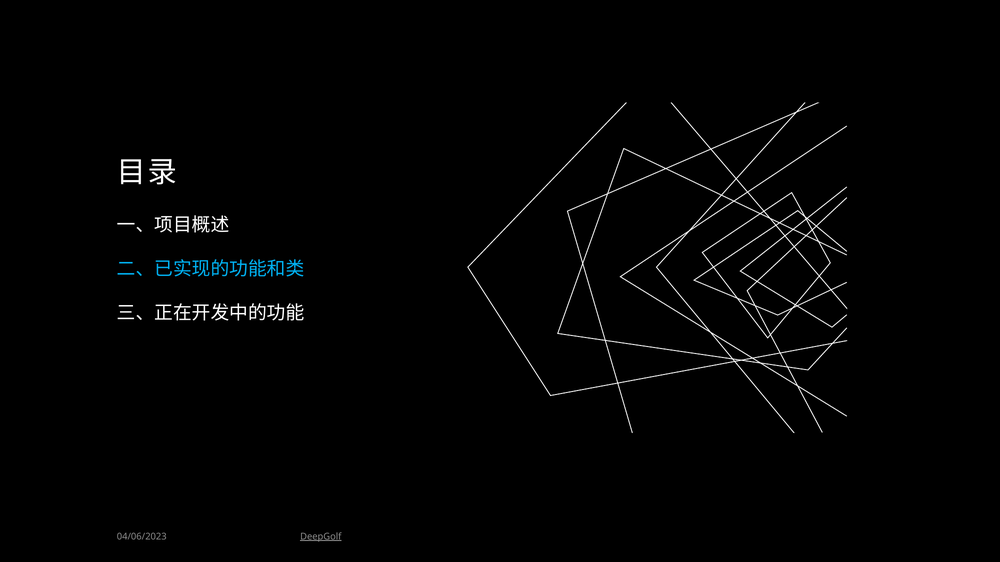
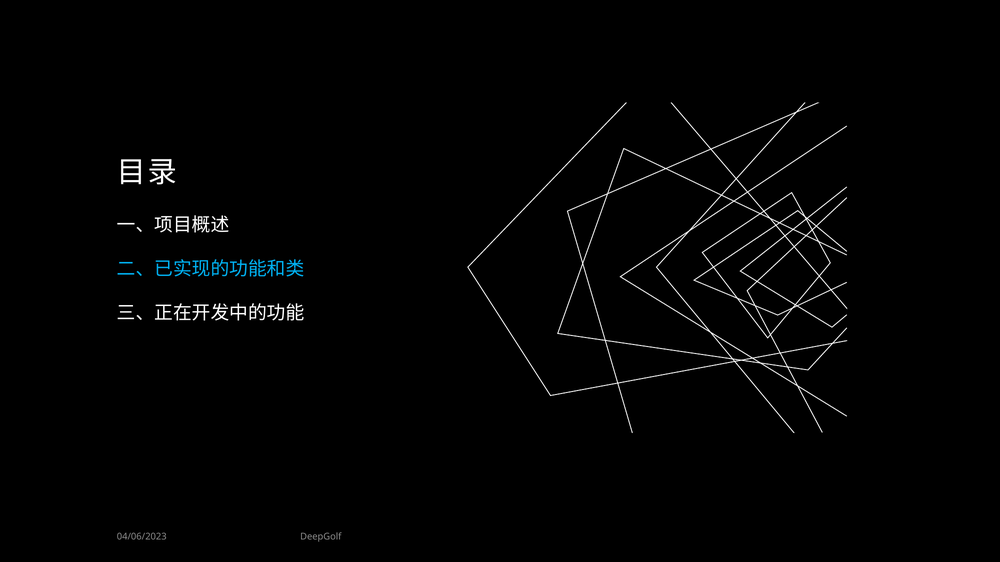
DeepGolf underline: present -> none (321, 537)
